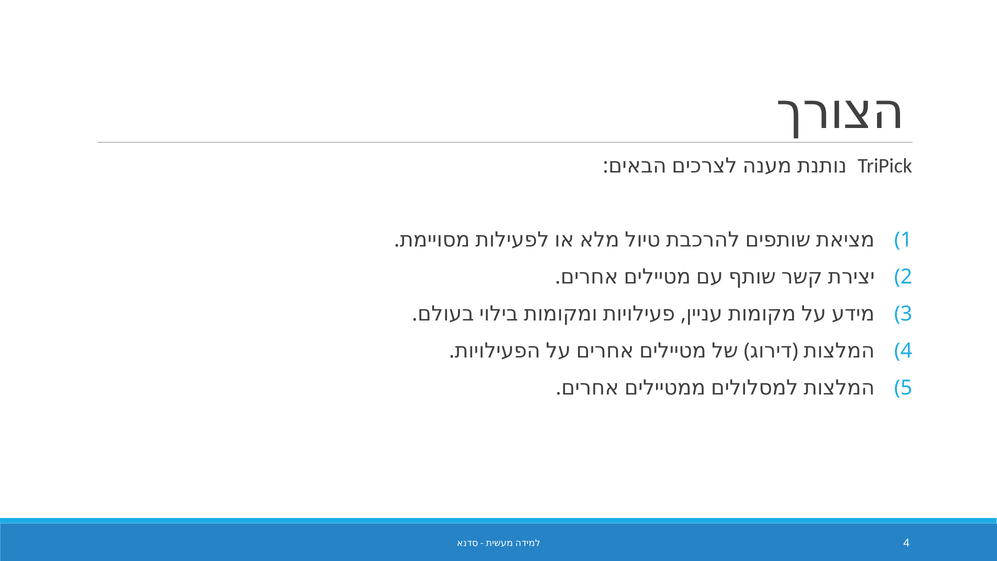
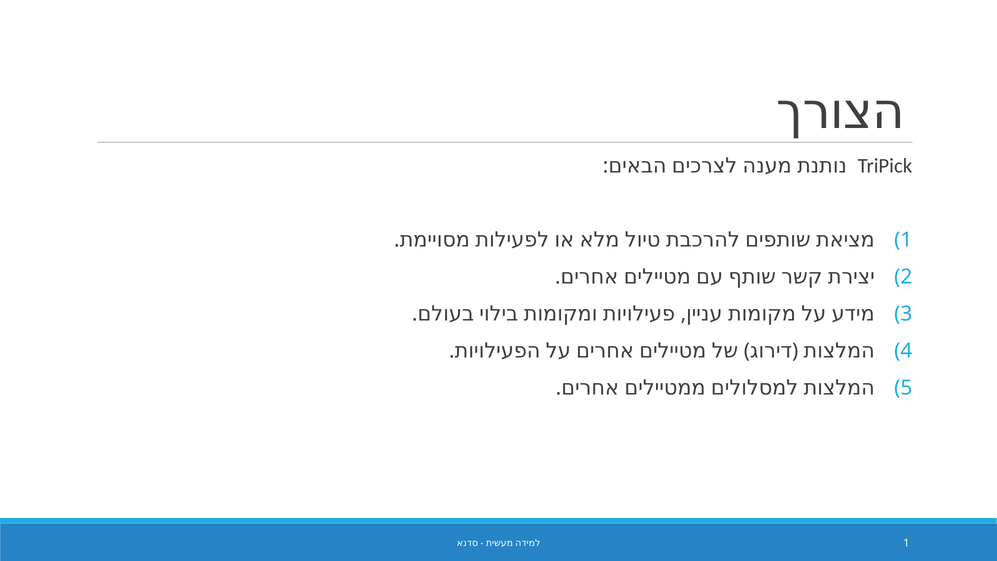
4: 4 -> 1 (906, 543)
